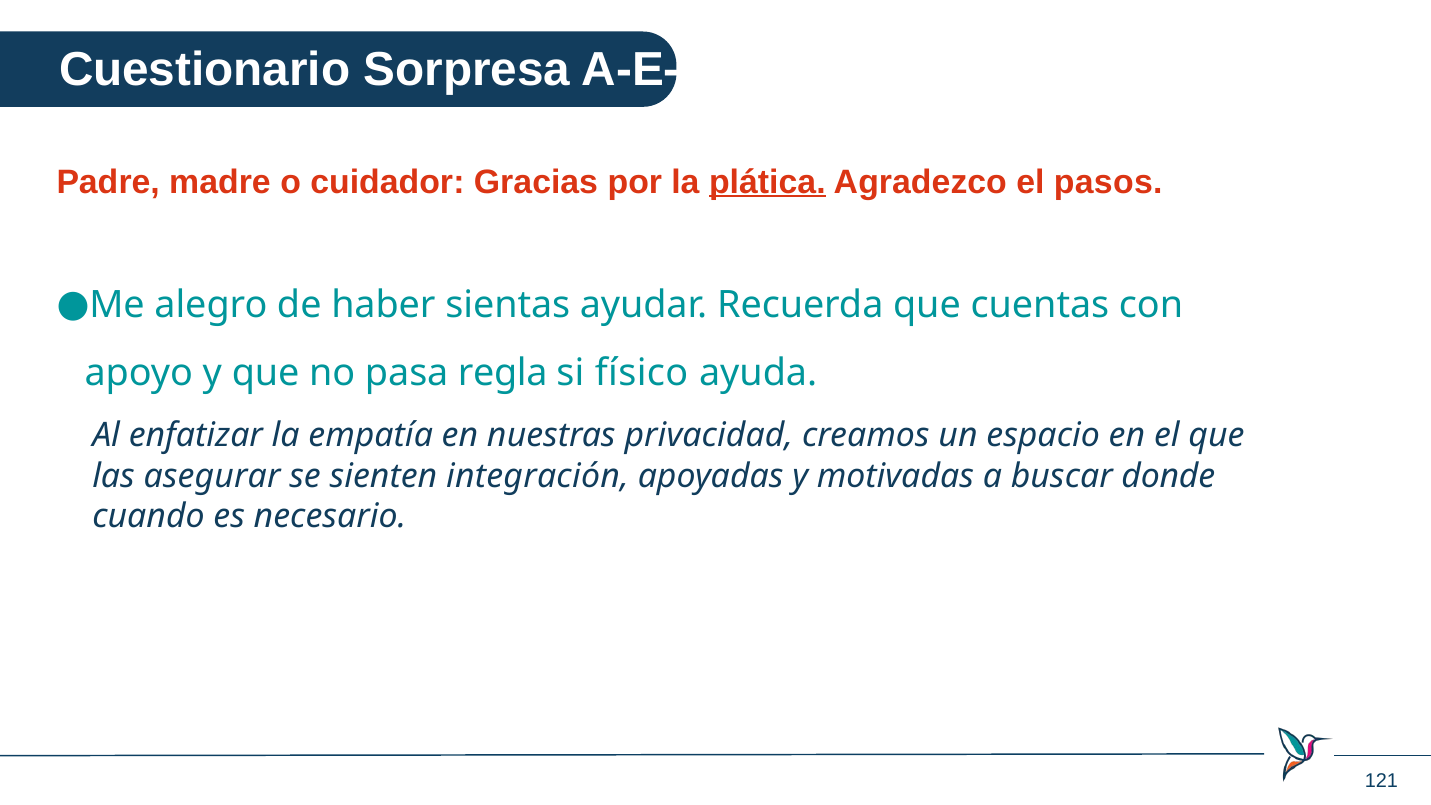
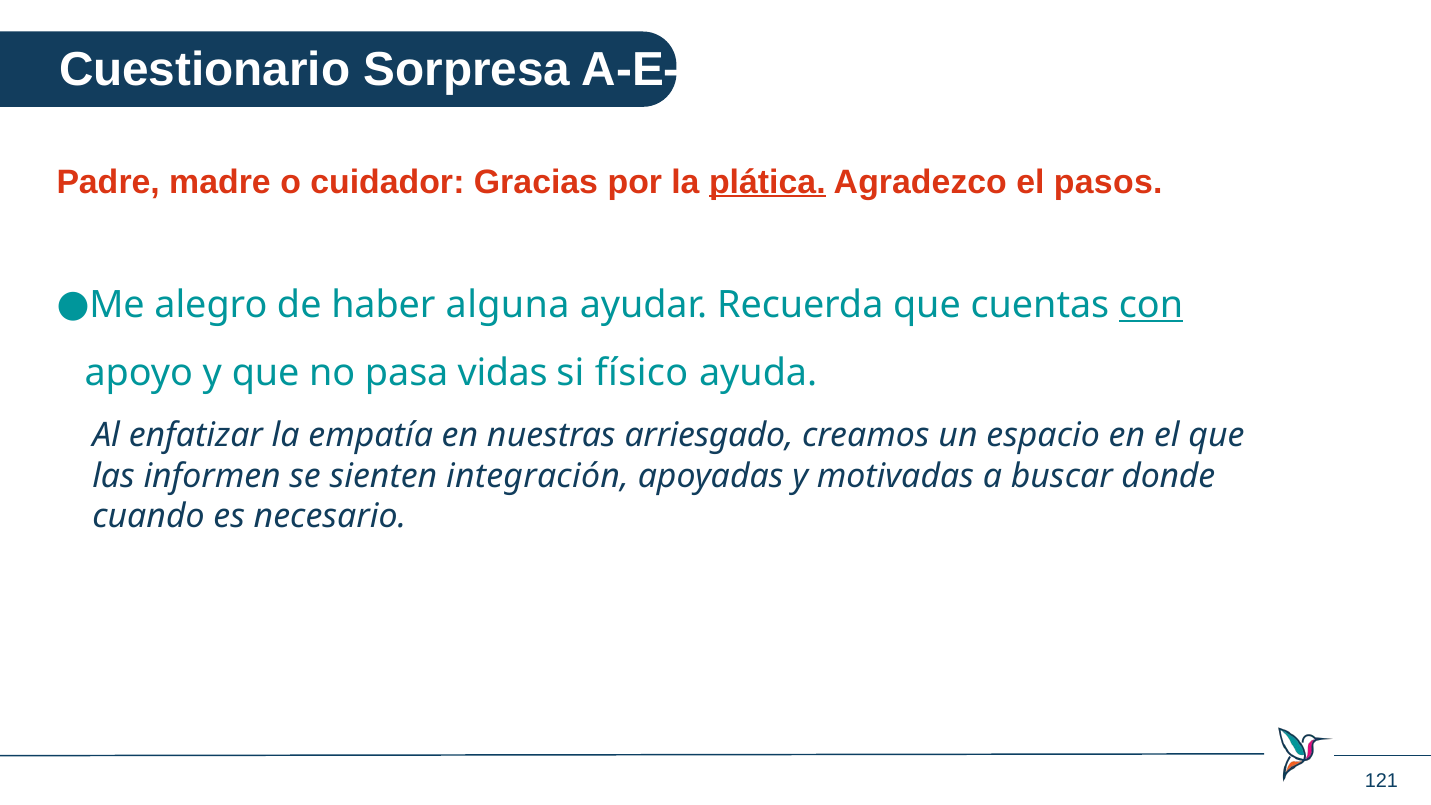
sientas: sientas -> alguna (508, 305)
con underline: none -> present (1151, 305)
regla: regla -> vidas (503, 373)
privacidad: privacidad -> arriesgado (709, 435)
asegurar: asegurar -> informen (212, 476)
